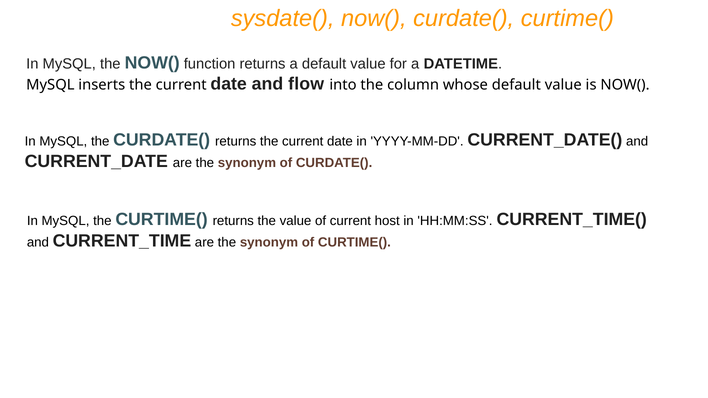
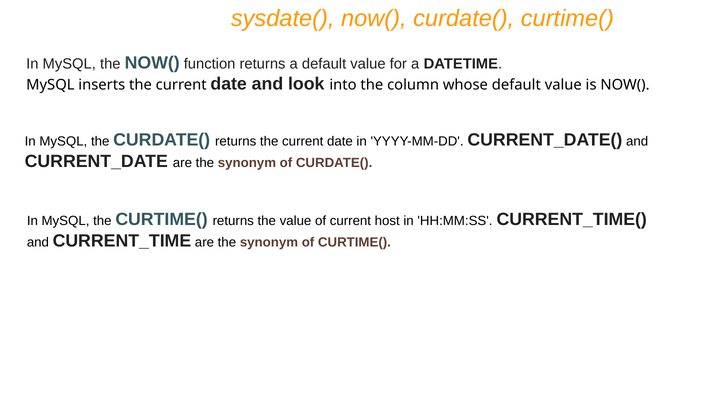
flow: flow -> look (306, 84)
